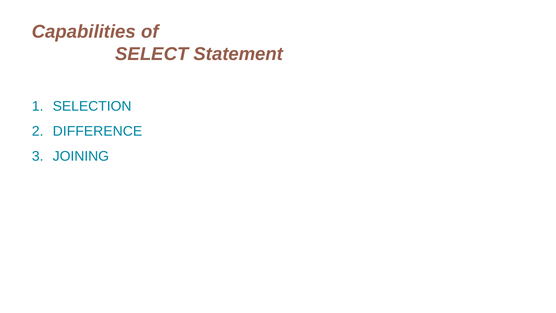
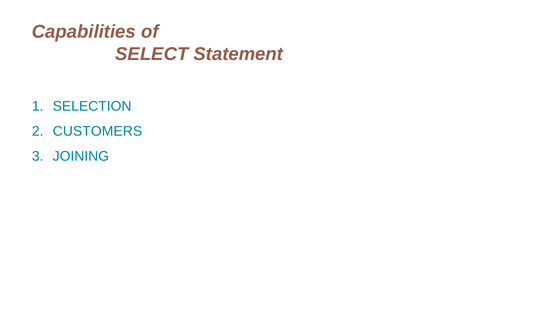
DIFFERENCE: DIFFERENCE -> CUSTOMERS (97, 131)
